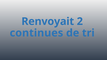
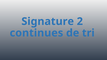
Renvoyait: Renvoyait -> Signature (48, 21)
